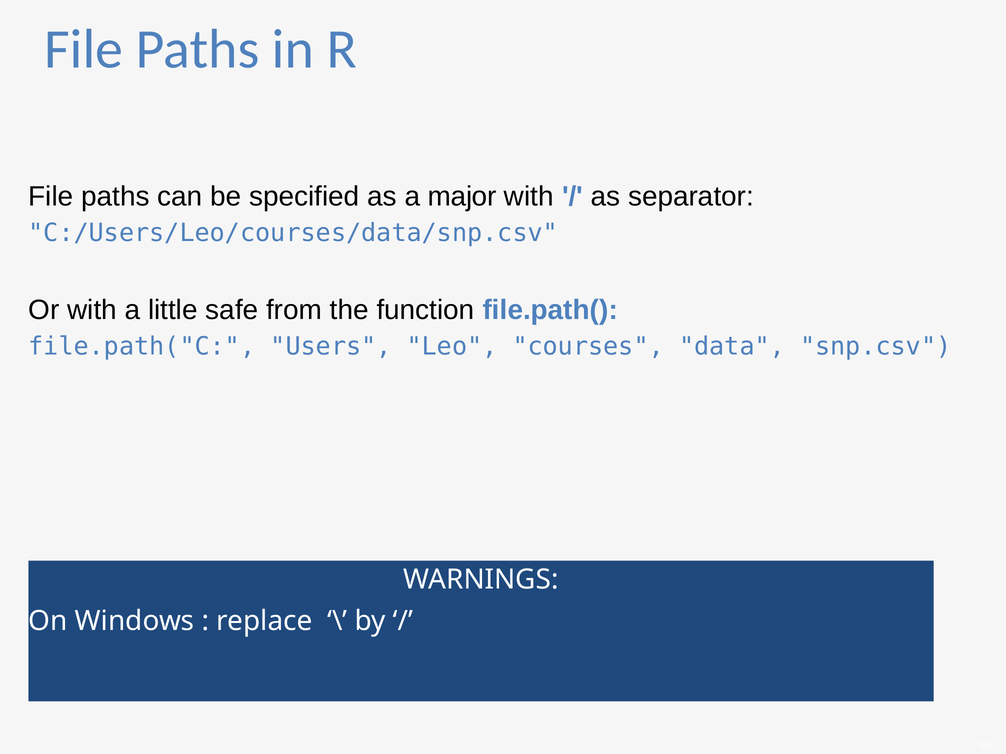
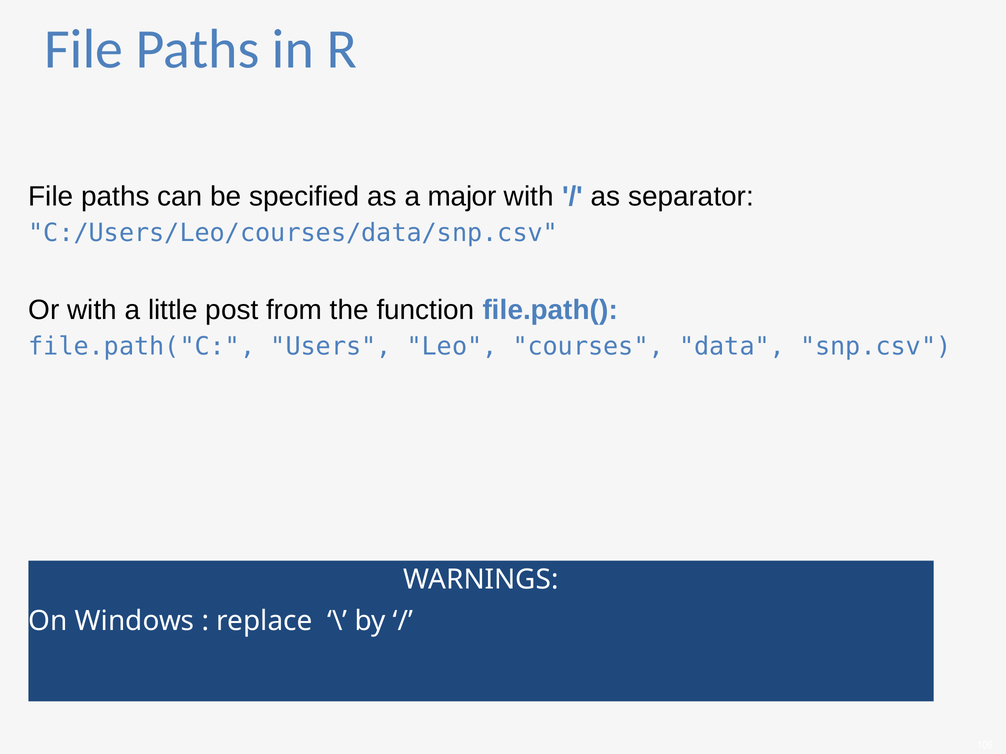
safe: safe -> post (232, 310)
